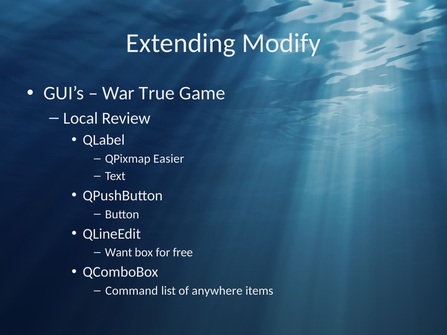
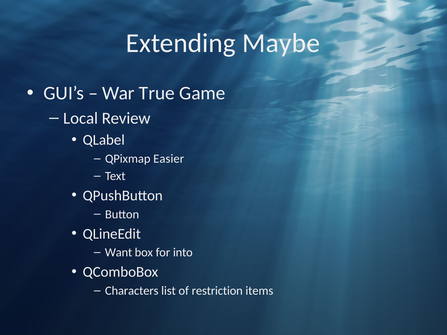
Modify: Modify -> Maybe (281, 43)
free: free -> into (183, 253)
Command: Command -> Characters (132, 291)
anywhere: anywhere -> restriction (217, 291)
